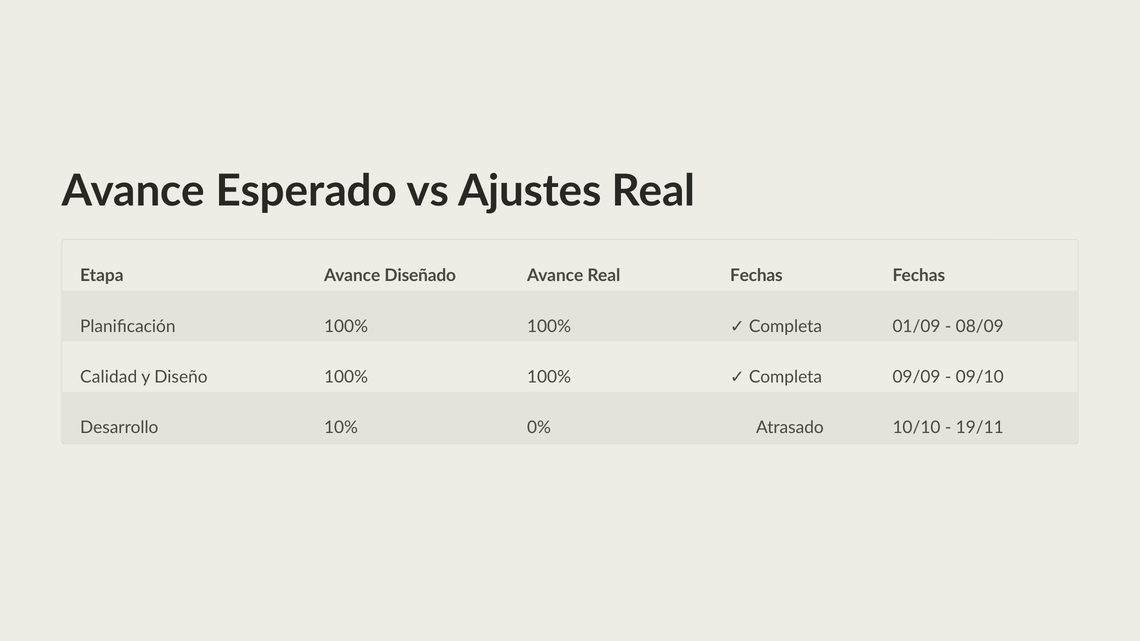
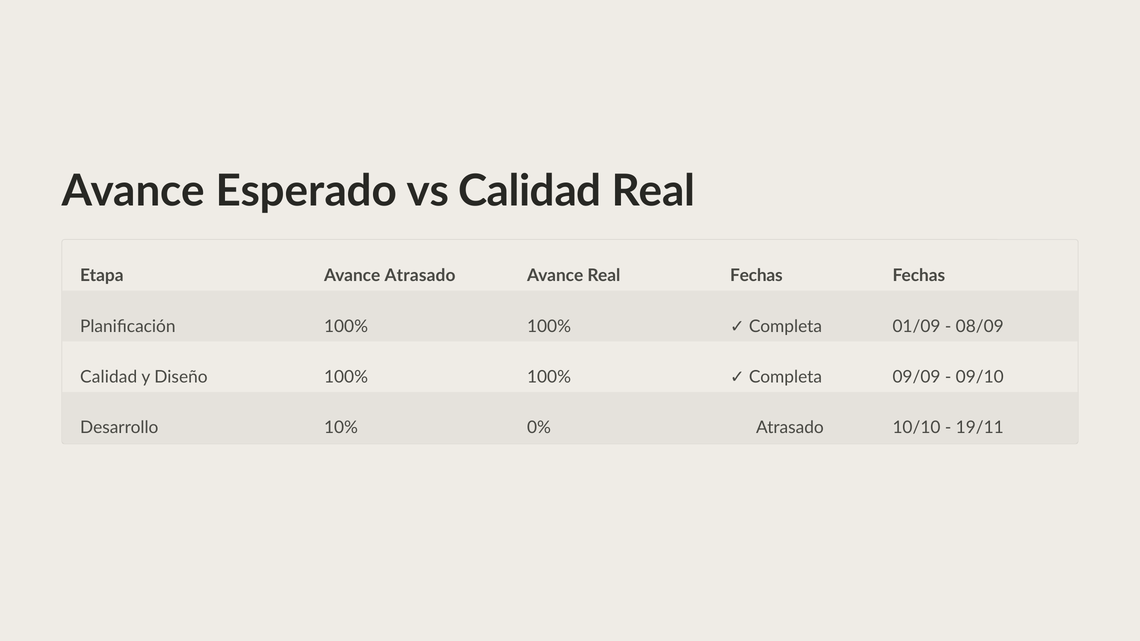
vs Ajustes: Ajustes -> Calidad (530, 191)
Avance Diseñado: Diseñado -> Atrasado (420, 276)
